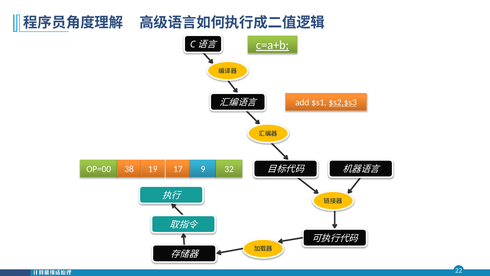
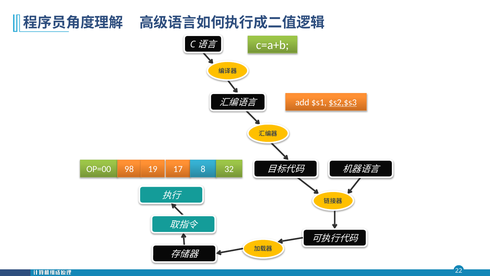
c=a+b underline: present -> none (272, 45)
38: 38 -> 98 (129, 169)
9: 9 -> 8 (203, 169)
